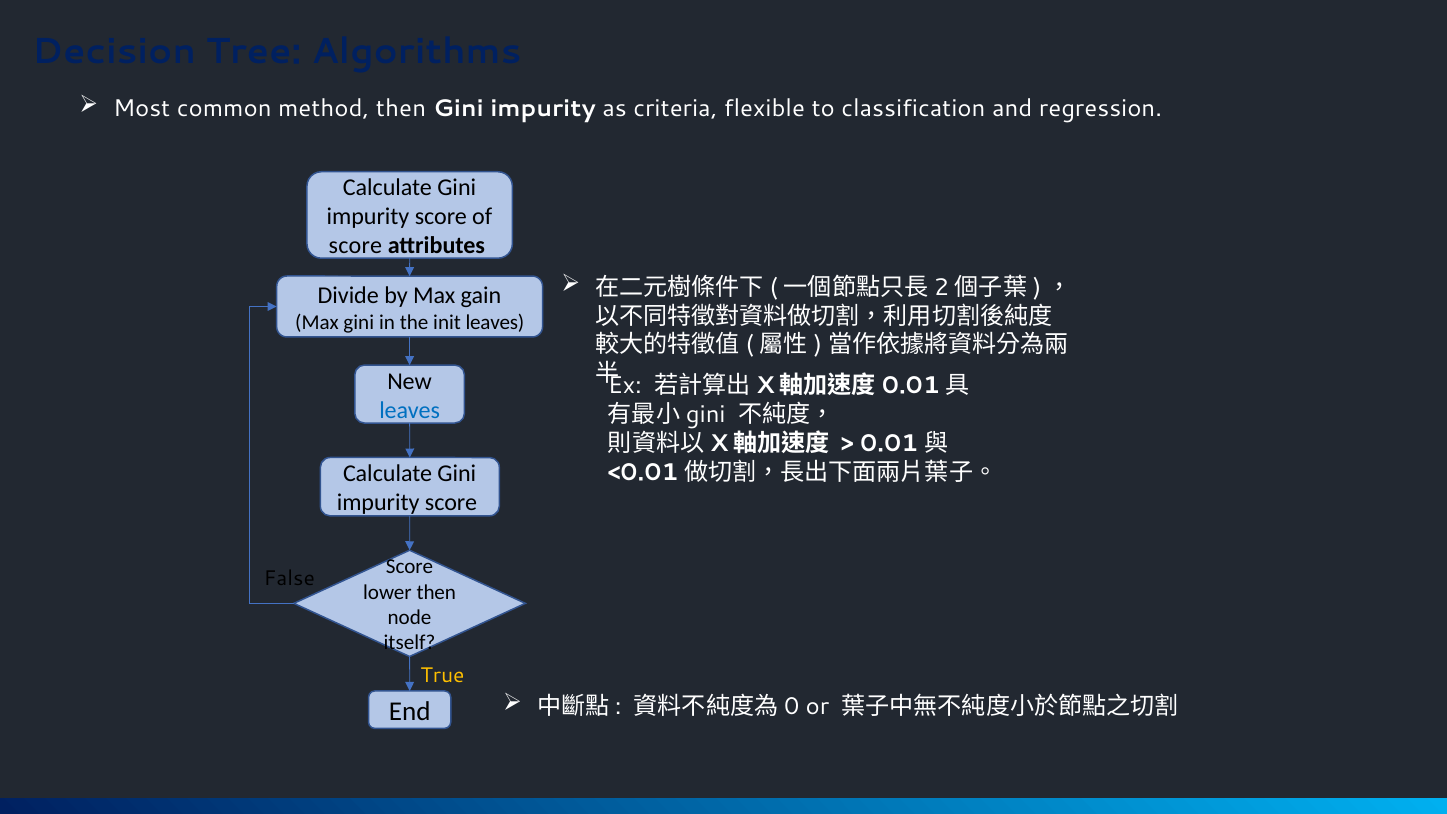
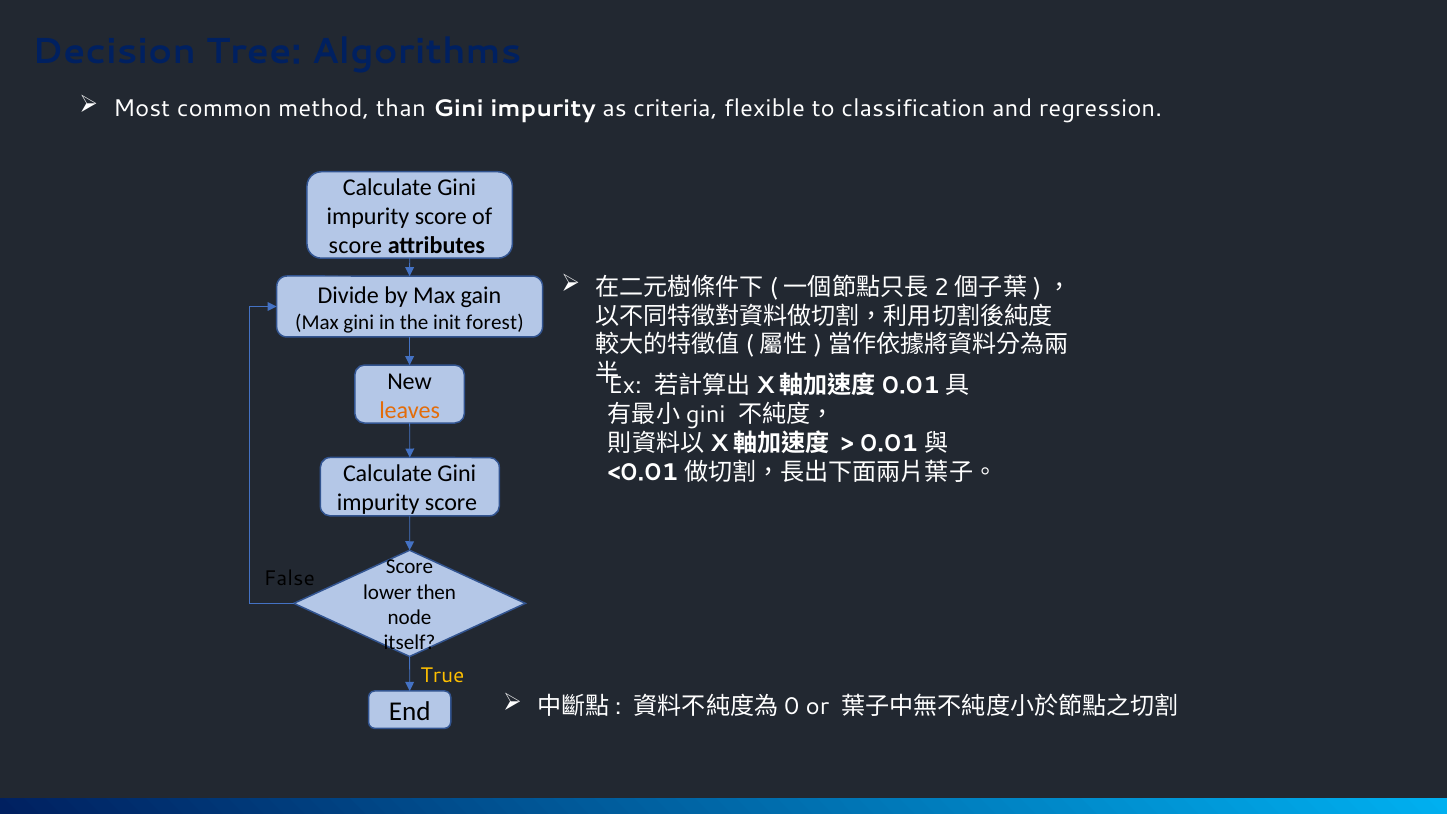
method then: then -> than (401, 108)
init leaves: leaves -> forest (495, 322)
leaves colour: blue -> orange (410, 410)
